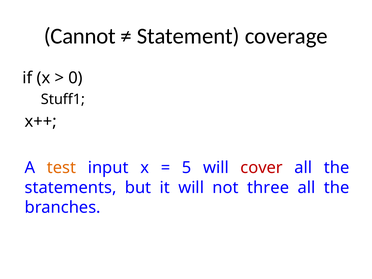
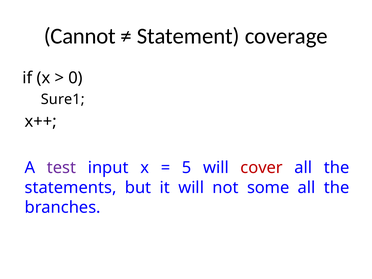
Stuff1: Stuff1 -> Sure1 (63, 99)
test colour: orange -> purple (62, 168)
three: three -> some (268, 188)
